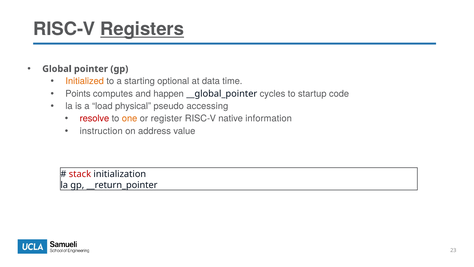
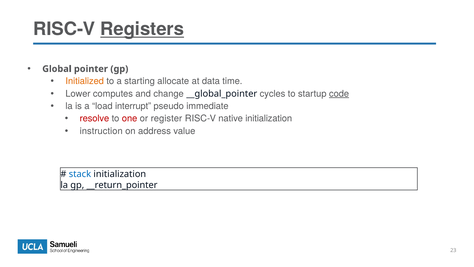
optional: optional -> allocate (173, 81)
Points: Points -> Lower (78, 94)
happen: happen -> change (169, 94)
code underline: none -> present (339, 94)
physical: physical -> interrupt (133, 106)
accessing: accessing -> immediate (207, 106)
one colour: orange -> red (130, 118)
native information: information -> initialization (269, 118)
stack colour: red -> blue (80, 174)
